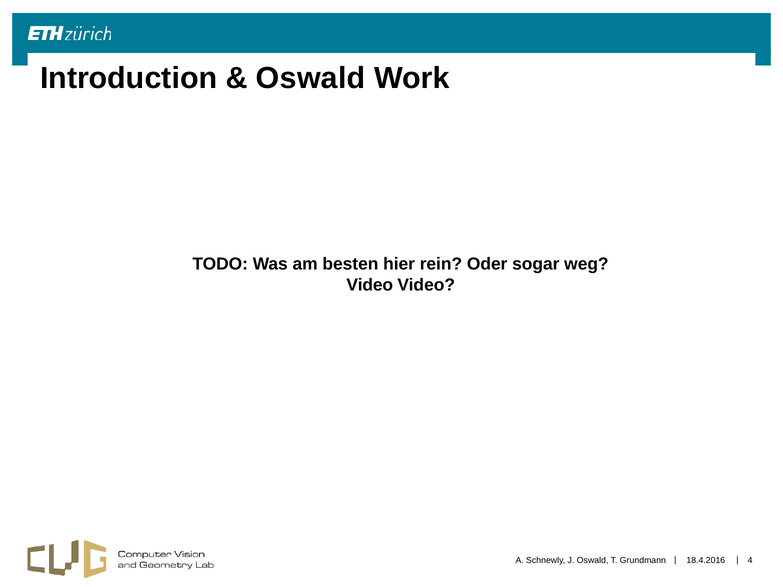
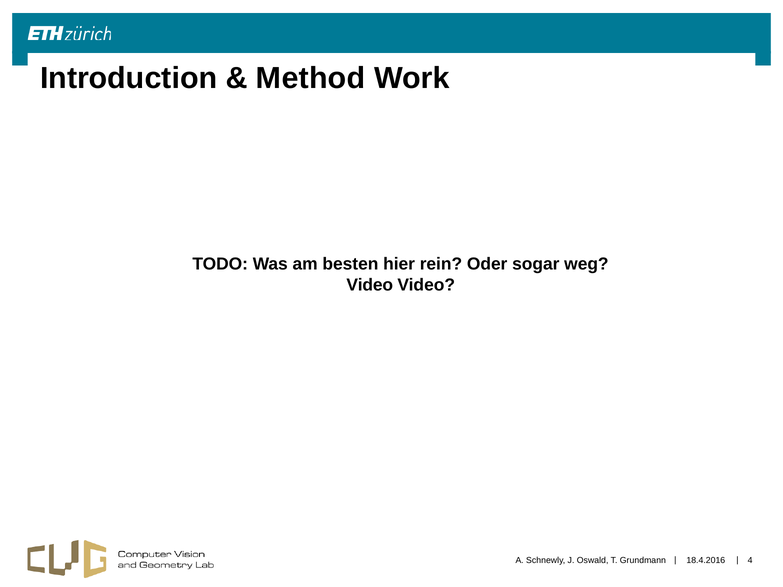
Oswald: Oswald -> Method (311, 78)
